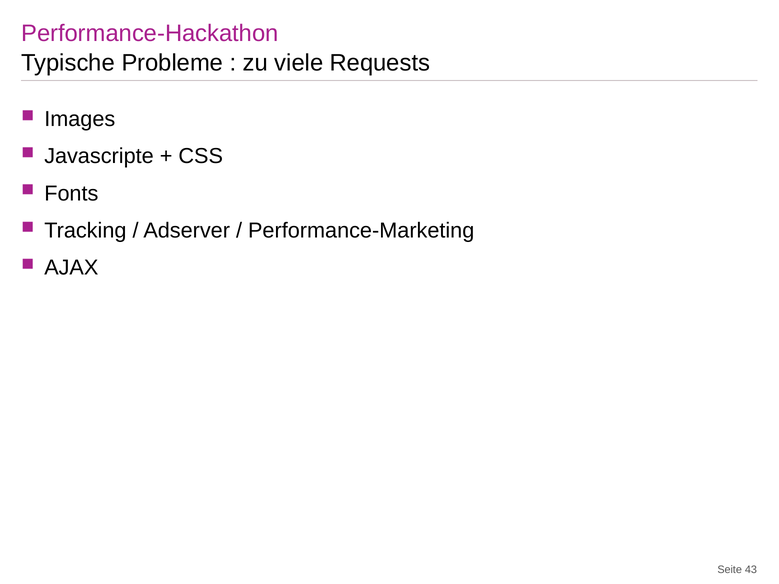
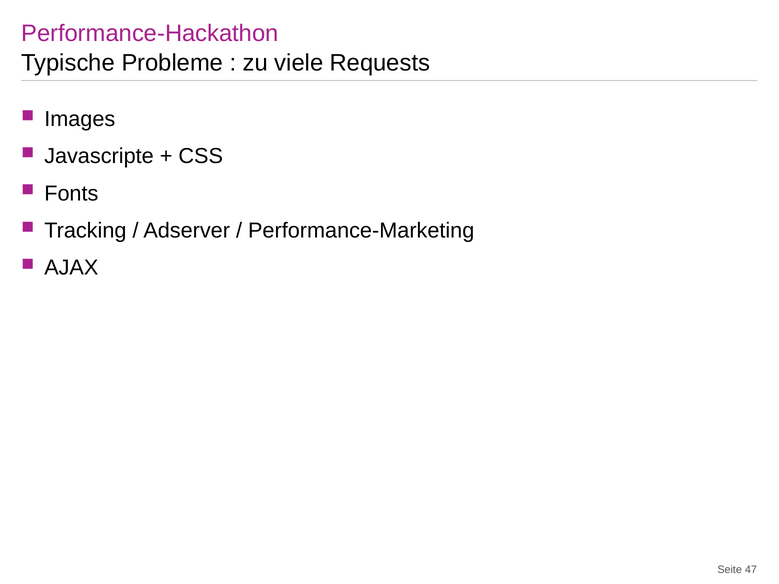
43: 43 -> 47 (751, 570)
